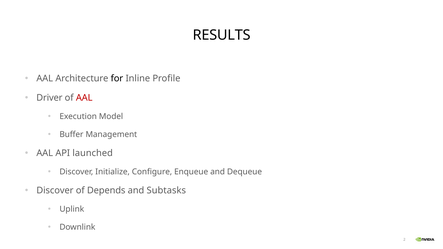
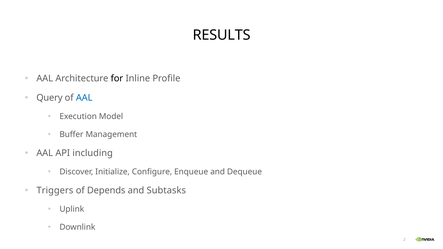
Driver: Driver -> Query (49, 98)
AAL colour: red -> blue (84, 98)
launched: launched -> including (93, 153)
Discover: Discover -> Triggers (55, 191)
